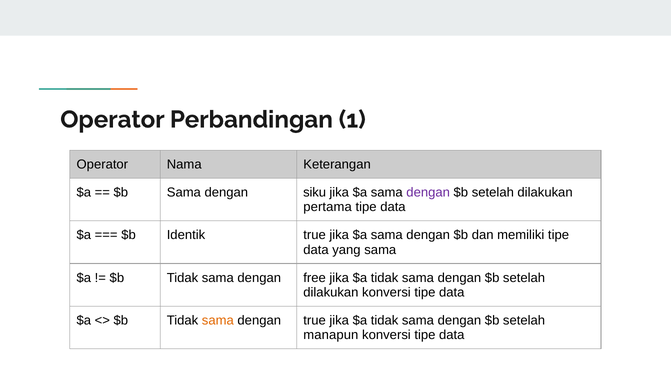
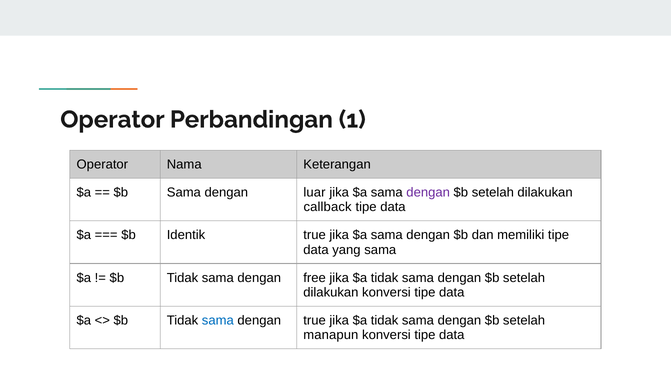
siku: siku -> luar (314, 193)
pertama: pertama -> callback (328, 207)
sama colour: orange -> blue (218, 321)
